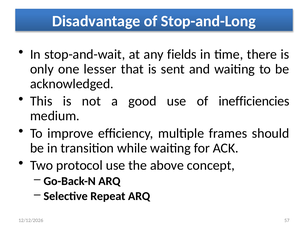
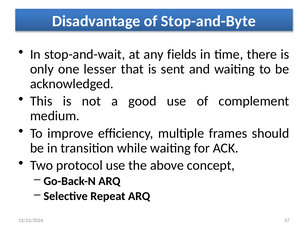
Stop-and-Long: Stop-and-Long -> Stop-and-Byte (208, 21)
inefficiencies: inefficiencies -> complement (254, 101)
